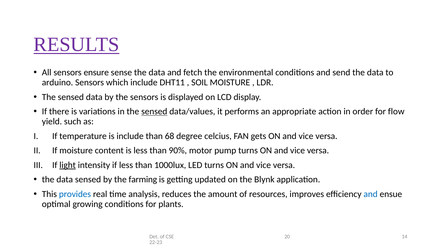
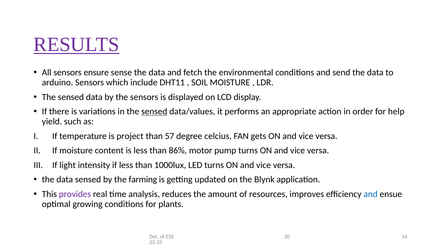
flow: flow -> help (396, 112)
is include: include -> project (130, 136)
68: 68 -> 57 (170, 136)
90%: 90% -> 86% (178, 151)
light underline: present -> none (68, 165)
provides colour: blue -> purple (75, 194)
